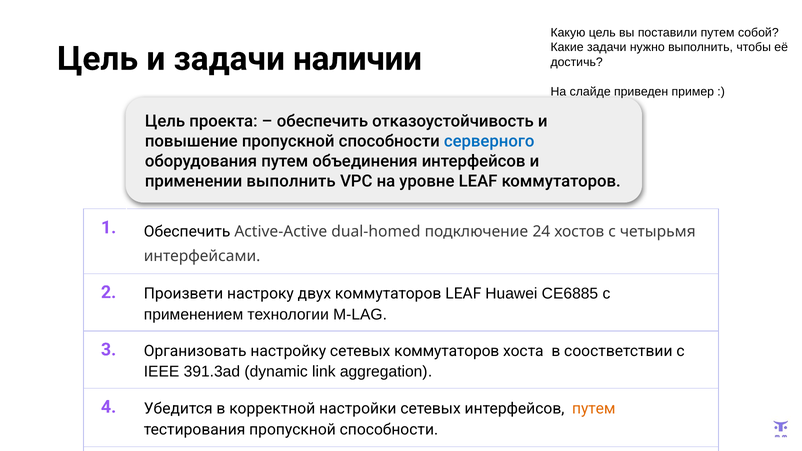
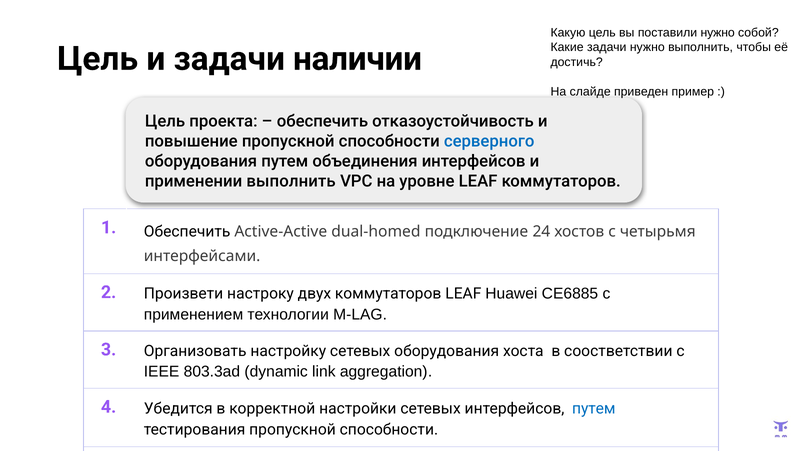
поставили путем: путем -> нужно (718, 33)
сетевых коммутаторов: коммутаторов -> оборудования (447, 351)
391.3ad: 391.3ad -> 803.3ad (212, 372)
путем colour: orange -> blue (594, 409)
